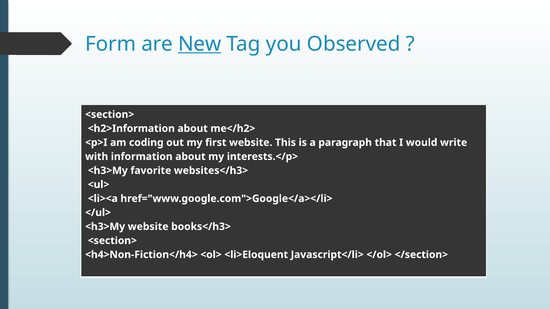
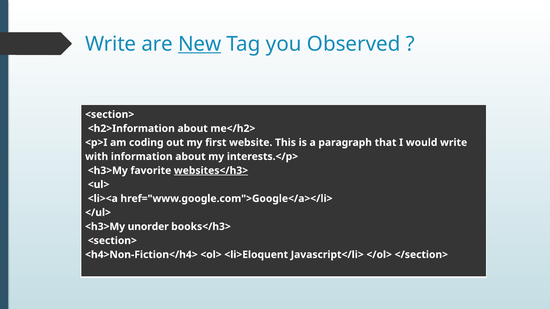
Form: Form -> Write (111, 44)
websites</h3> underline: none -> present (211, 171)
<h3>My website: website -> unorder (148, 227)
